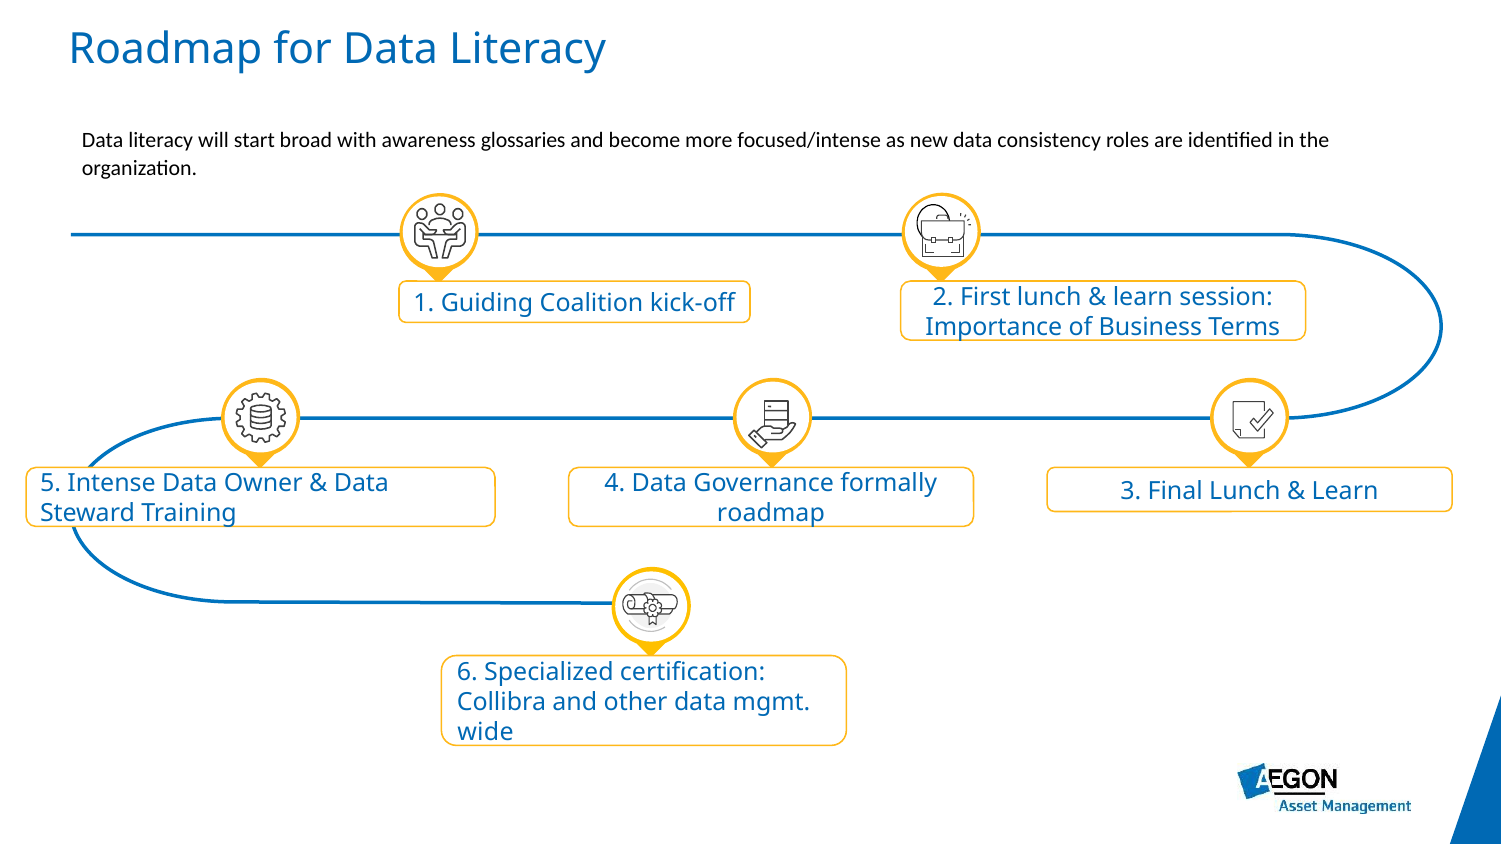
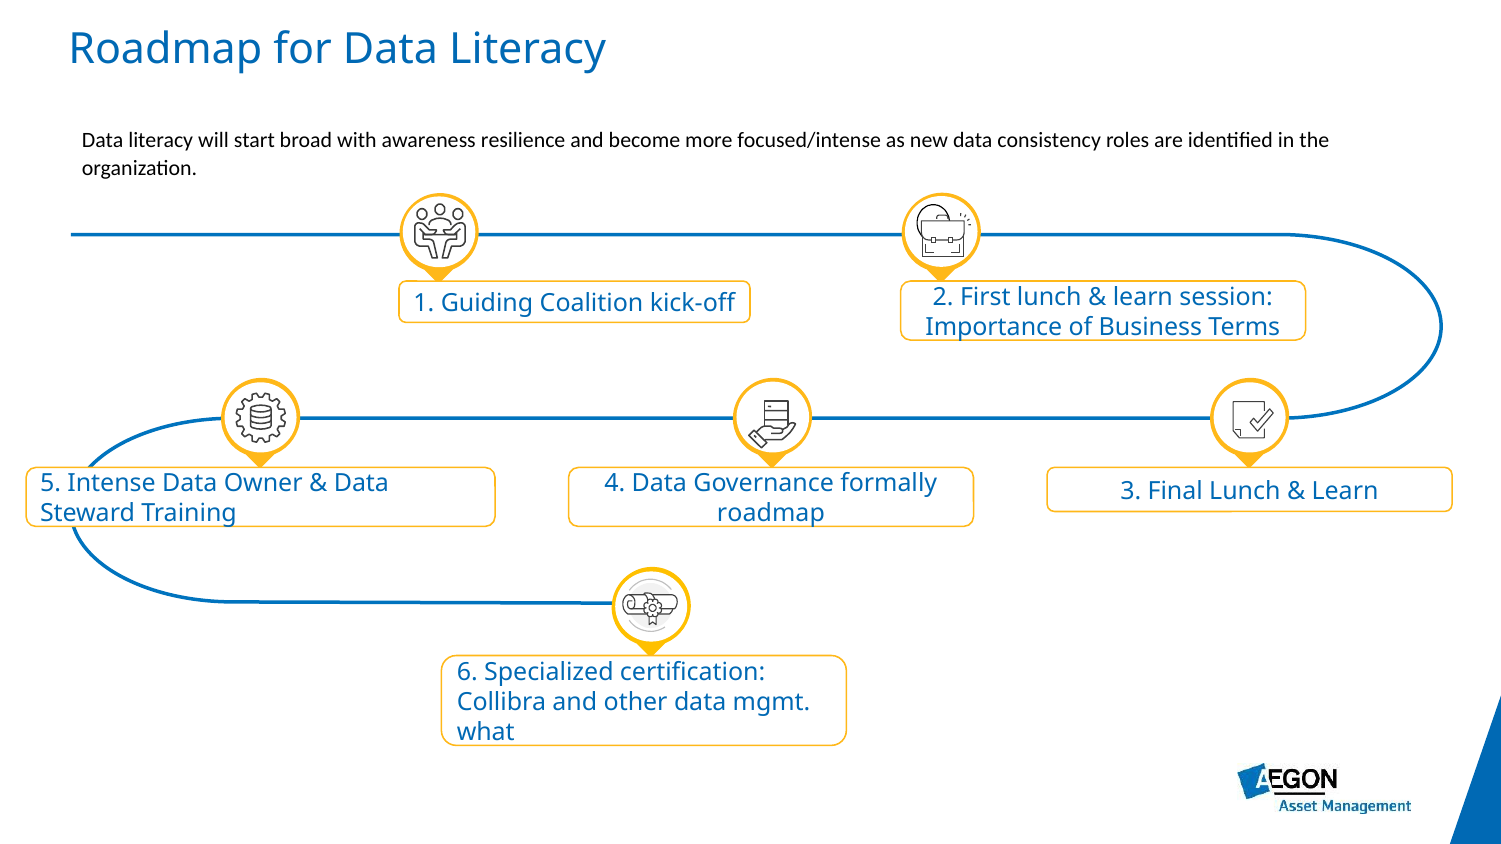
glossaries: glossaries -> resilience (523, 140)
wide: wide -> what (486, 732)
